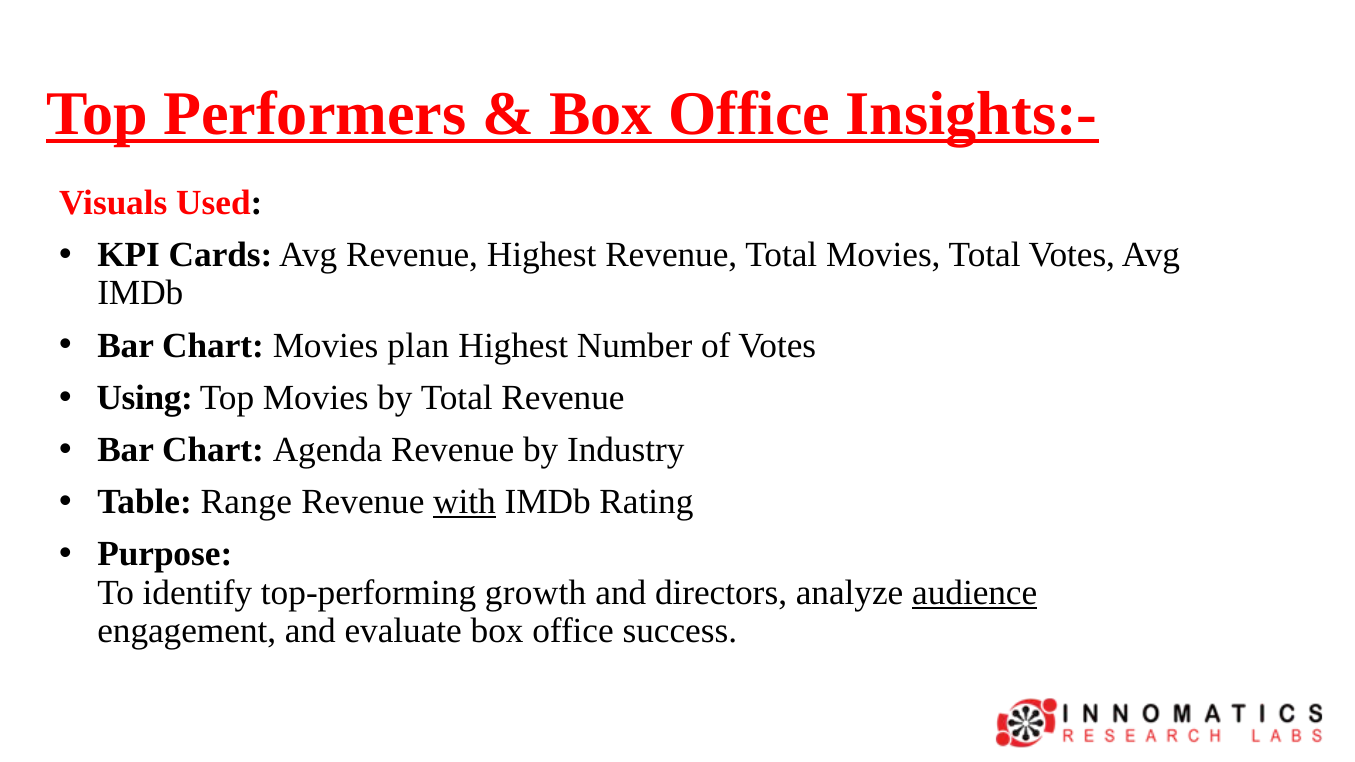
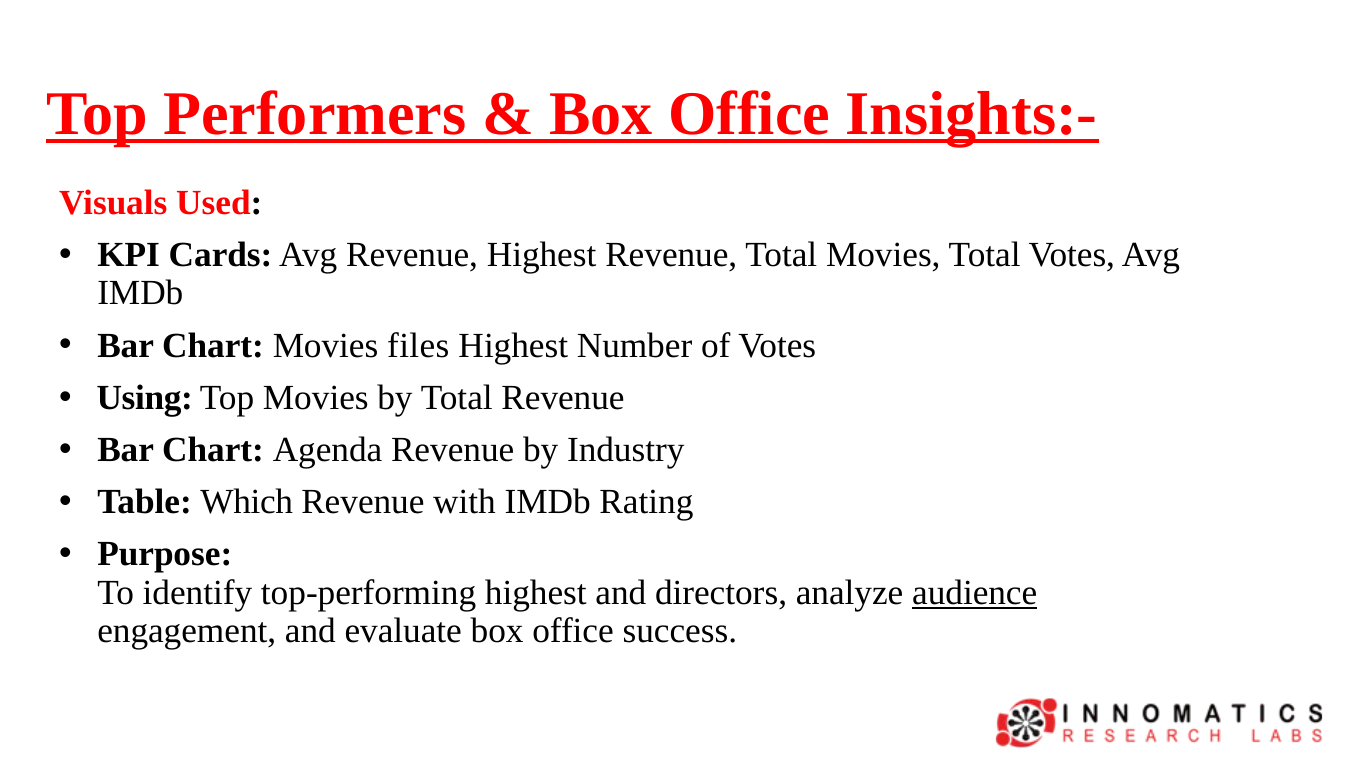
plan: plan -> files (418, 346)
Range: Range -> Which (247, 502)
with underline: present -> none (465, 502)
top-performing growth: growth -> highest (536, 593)
